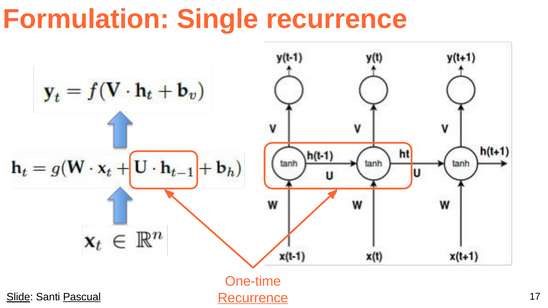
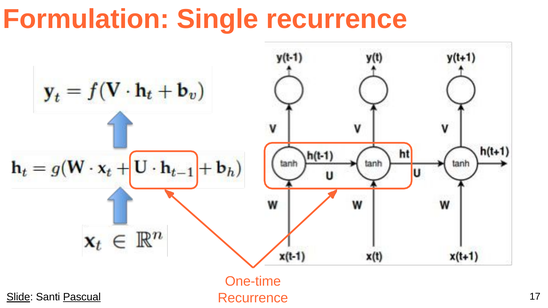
Recurrence underline: present -> none (253, 298)
